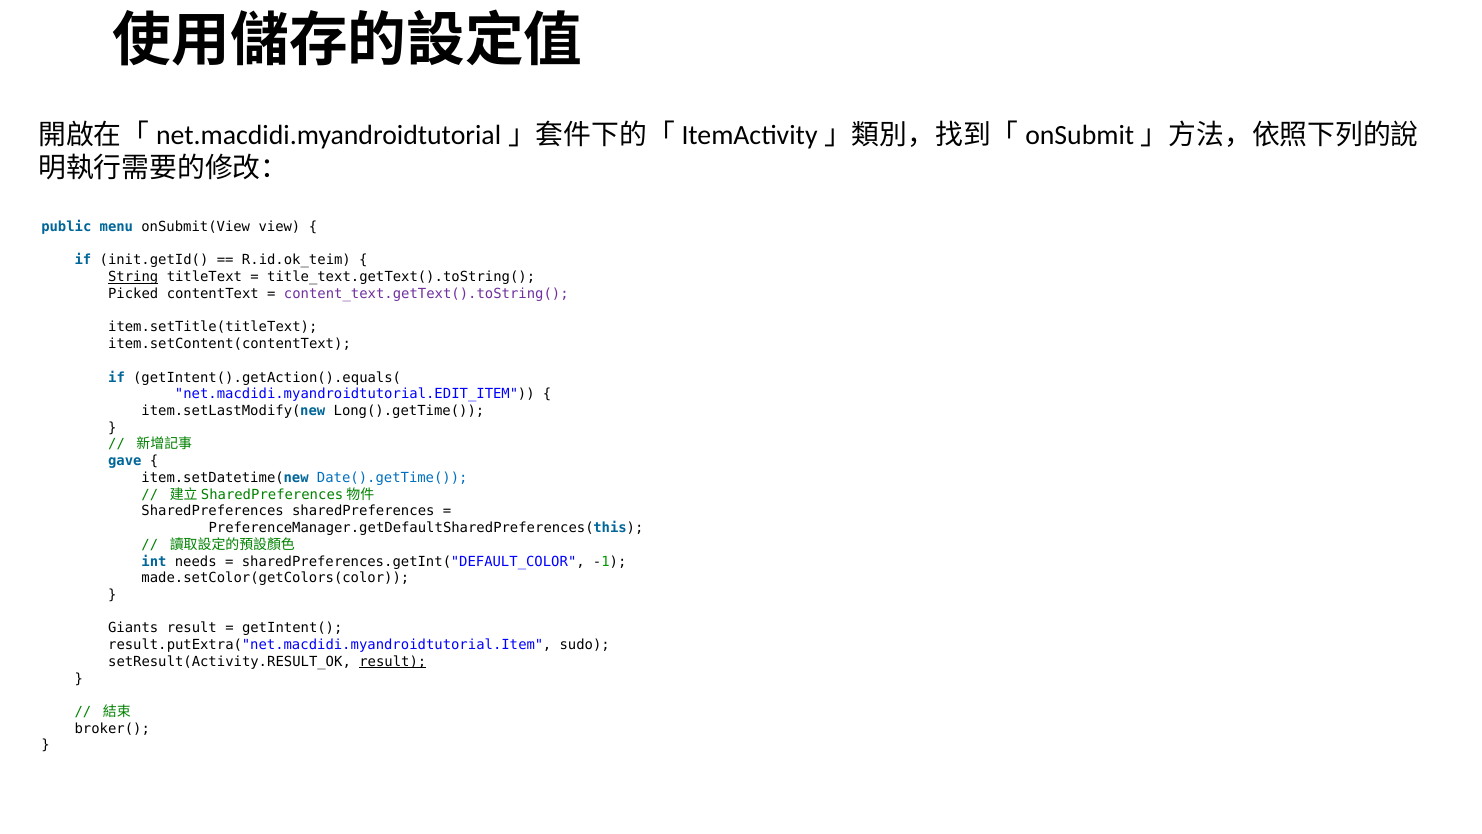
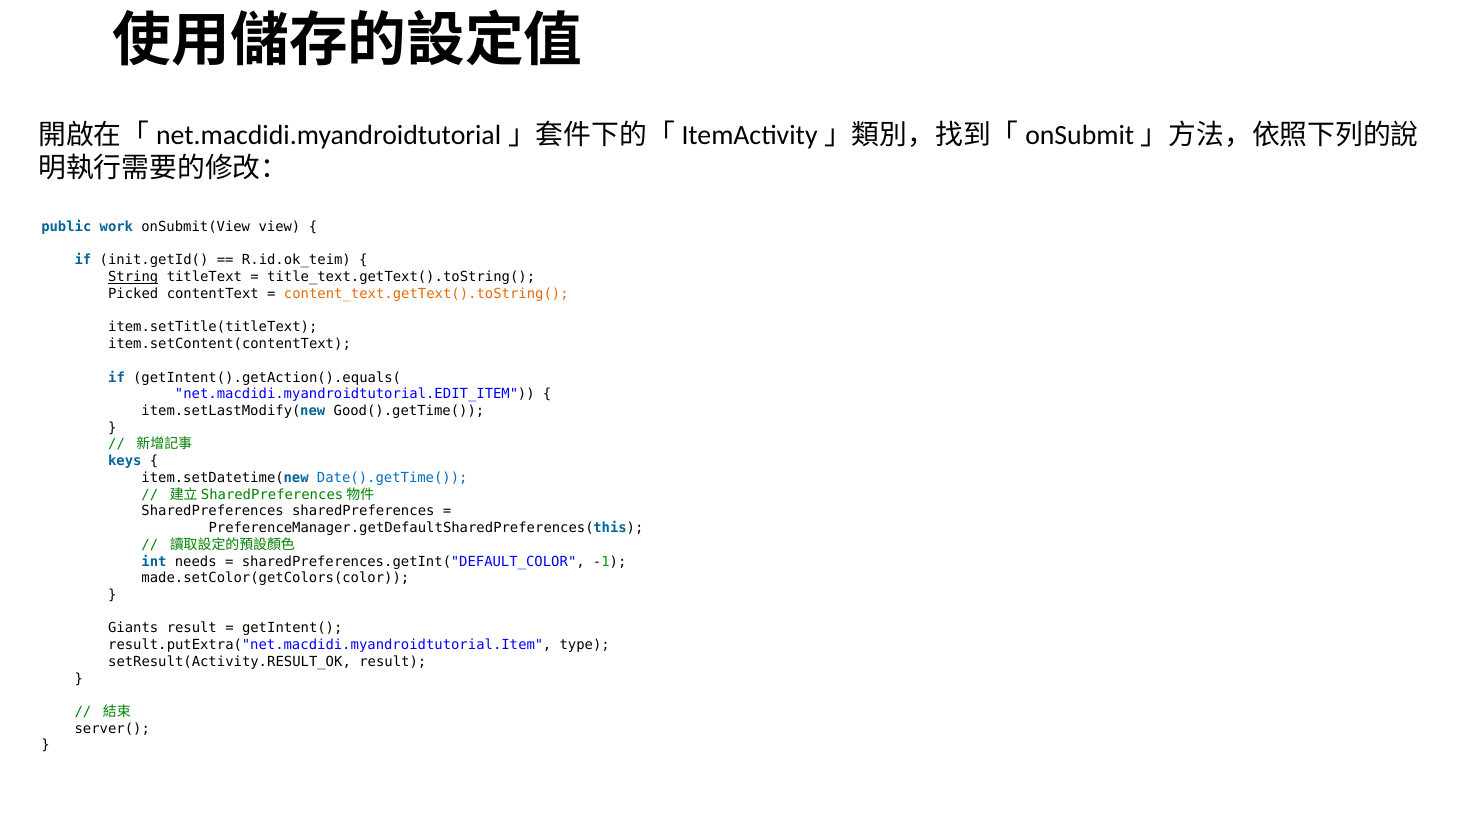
menu: menu -> work (116, 227)
content_text.getText().toString( colour: purple -> orange (426, 294)
Long().getTime(: Long().getTime( -> Good().getTime( (409, 411)
gave: gave -> keys (125, 461)
sudo: sudo -> type (585, 645)
result underline: present -> none (393, 661)
broker(: broker( -> server( (112, 728)
